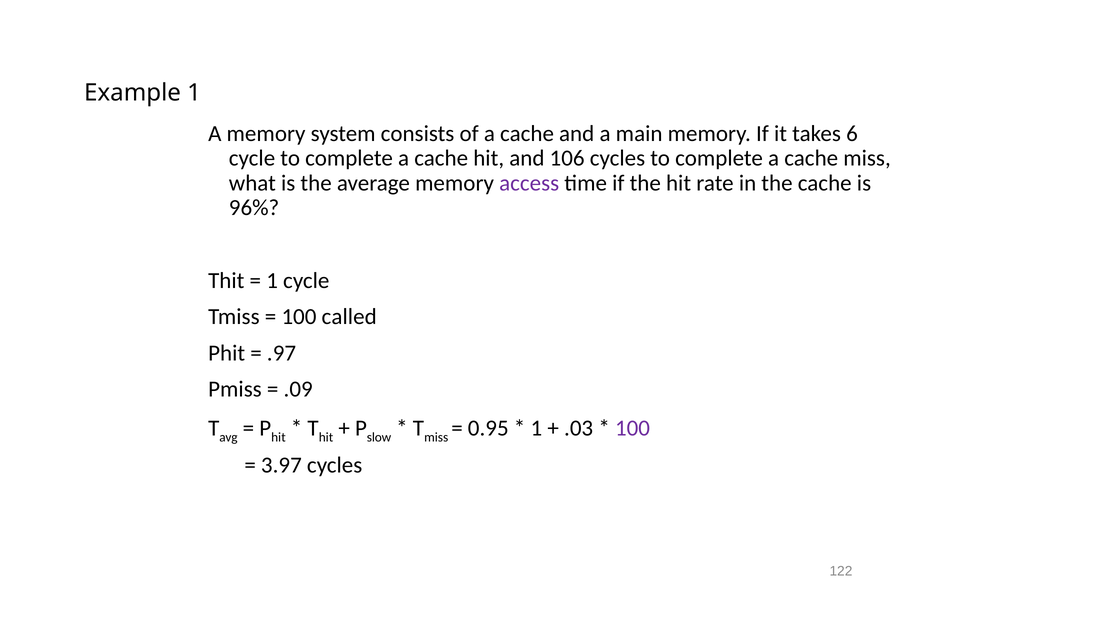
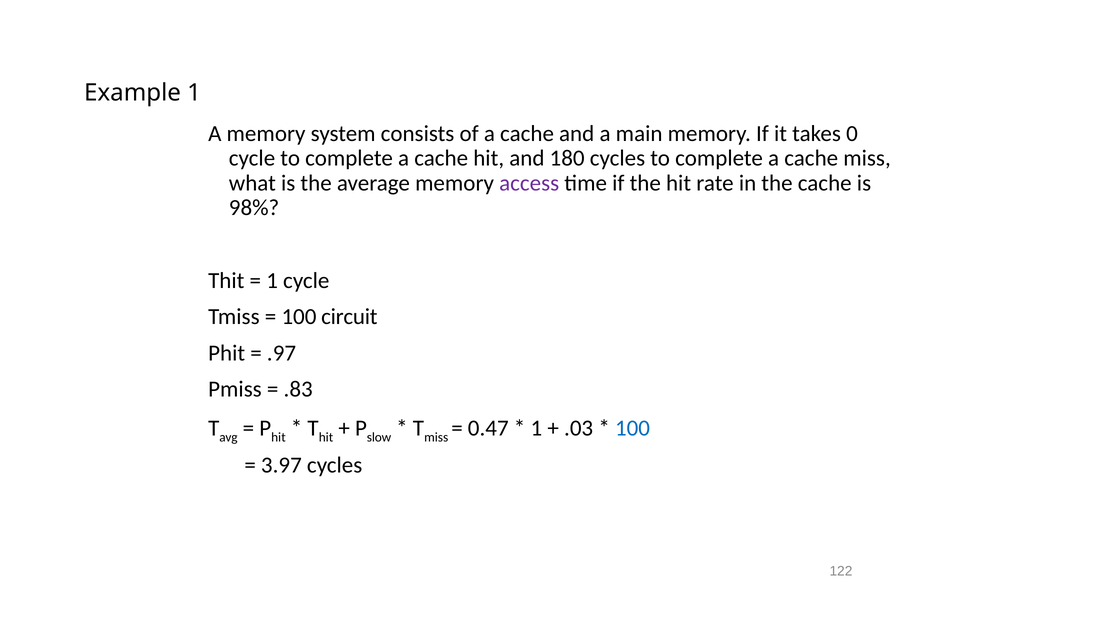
6: 6 -> 0 (852, 134)
106: 106 -> 180 (567, 158)
96%: 96% -> 98% (254, 208)
called: called -> circuit (349, 317)
.09: .09 -> .83 (298, 390)
0.95: 0.95 -> 0.47 (488, 429)
100 colour: purple -> blue (633, 429)
